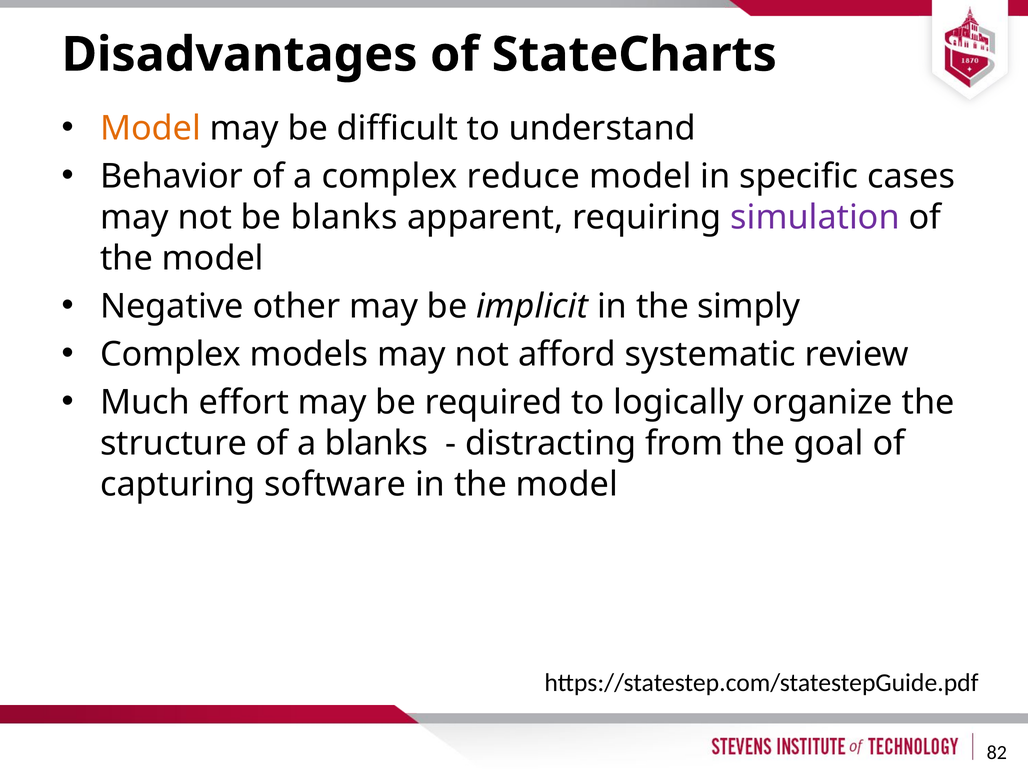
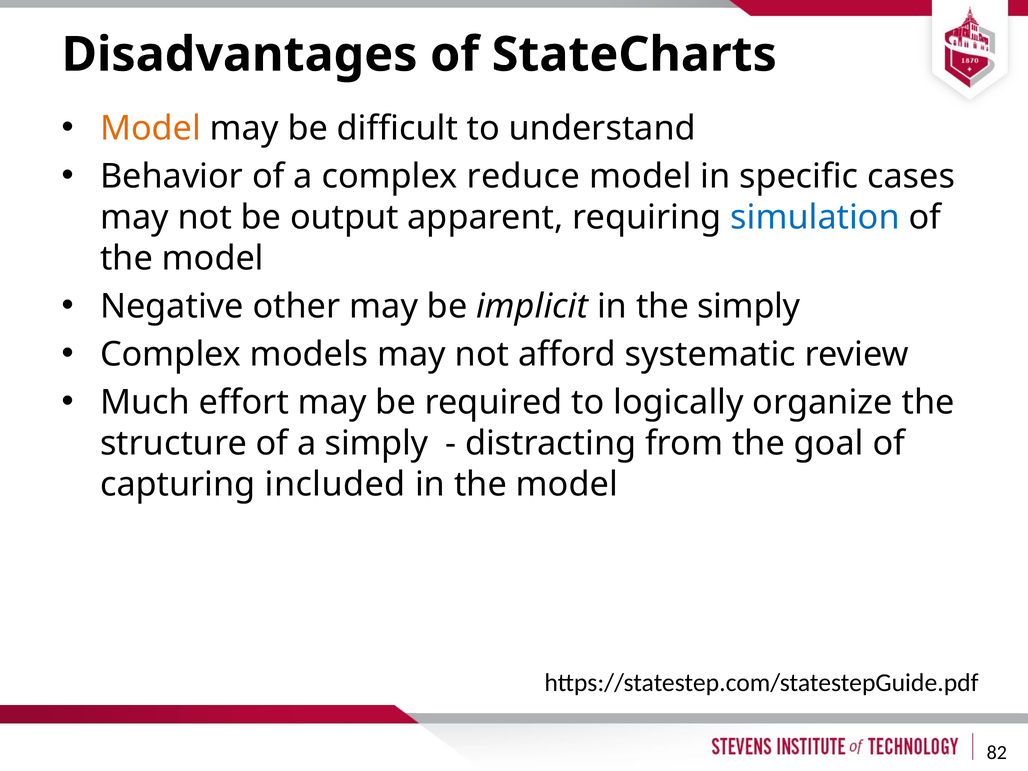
be blanks: blanks -> output (344, 217)
simulation colour: purple -> blue (815, 217)
a blanks: blanks -> simply (376, 444)
software: software -> included (335, 485)
